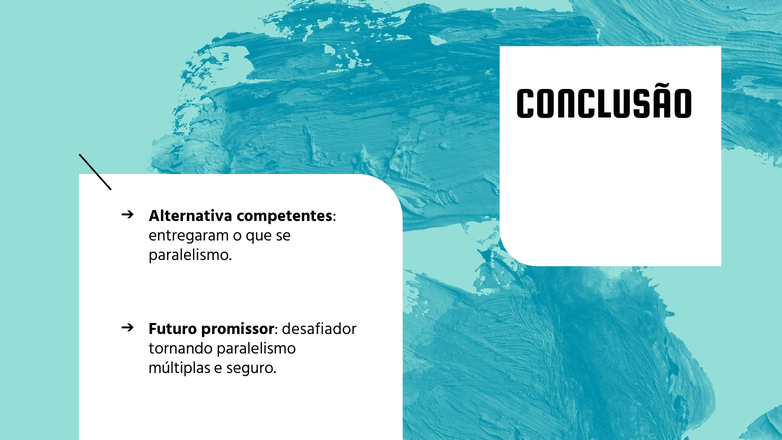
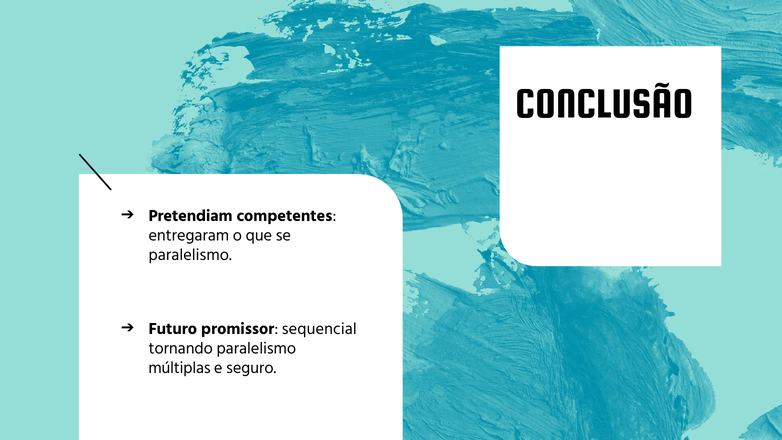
Alternativa: Alternativa -> Pretendiam (191, 216)
desafiador: desafiador -> sequencial (319, 329)
